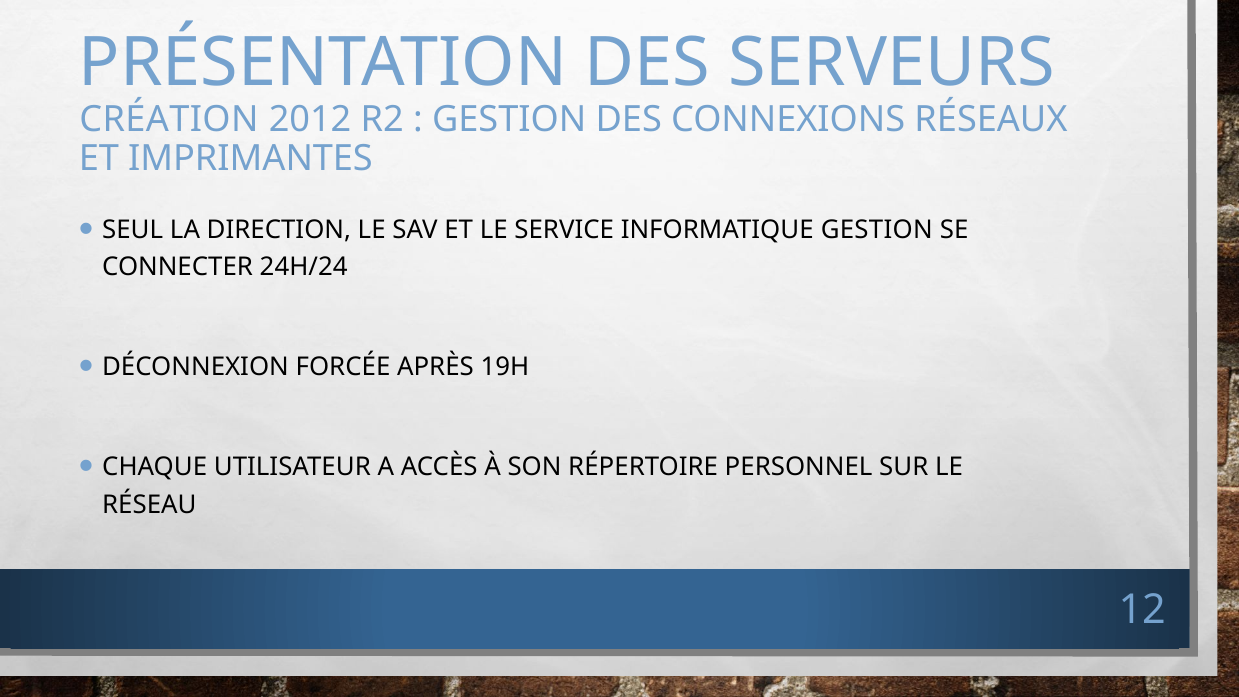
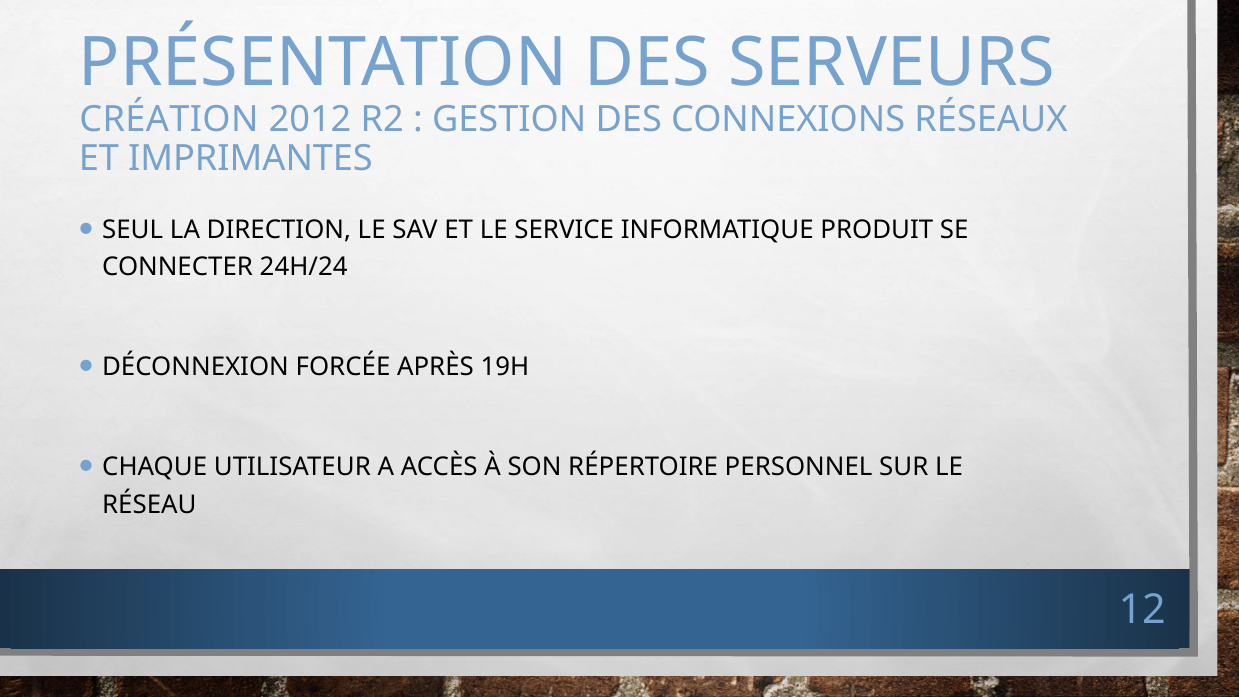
INFORMATIQUE GESTION: GESTION -> PRODUIT (877, 230)
